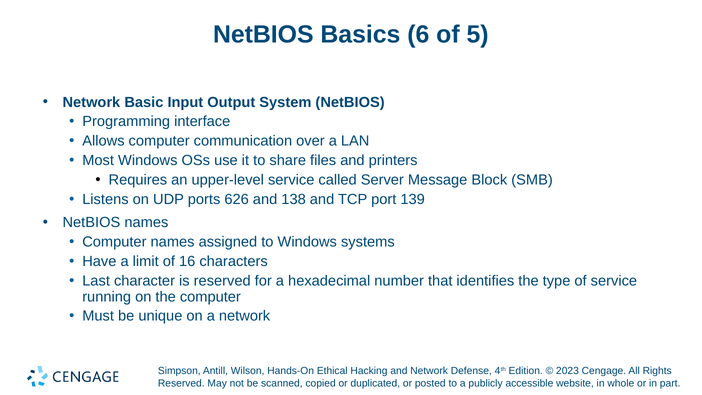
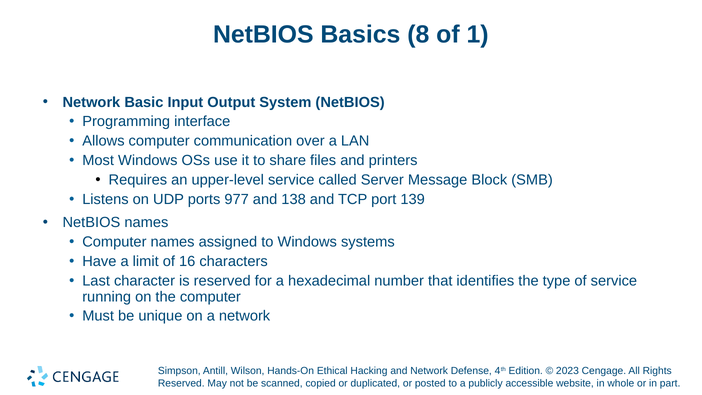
6: 6 -> 8 (418, 34)
5: 5 -> 1 (478, 34)
626: 626 -> 977 (237, 199)
